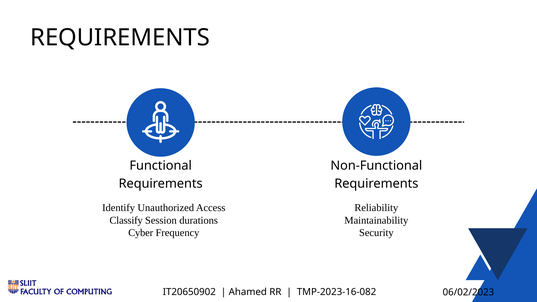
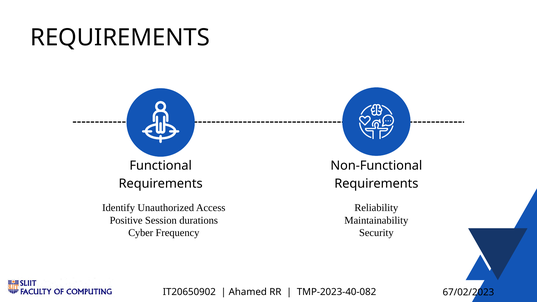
Classify: Classify -> Positive (126, 220)
TMP-2023-16-082: TMP-2023-16-082 -> TMP-2023-40-082 (337, 292)
06/02/2023: 06/02/2023 -> 67/02/2023 (468, 292)
